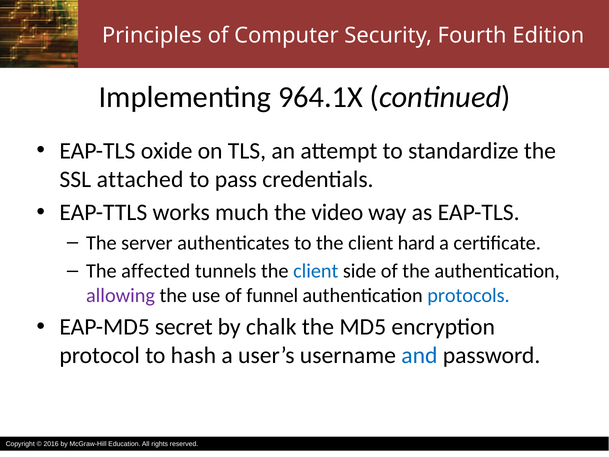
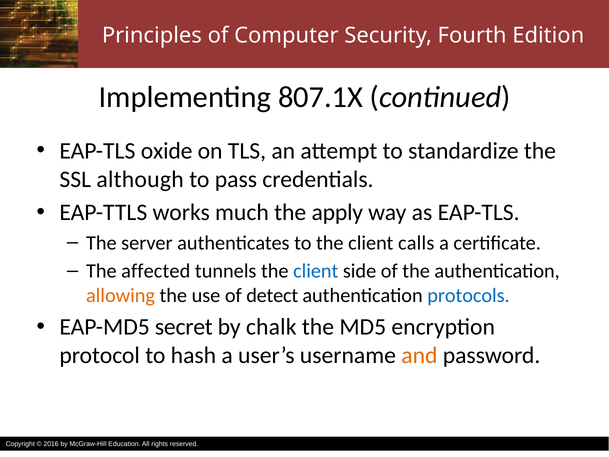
964.1X: 964.1X -> 807.1X (321, 97)
attached: attached -> although (140, 179)
video: video -> apply (337, 212)
hard: hard -> calls (416, 243)
allowing colour: purple -> orange (121, 295)
funnel: funnel -> detect (272, 295)
and colour: blue -> orange (419, 355)
